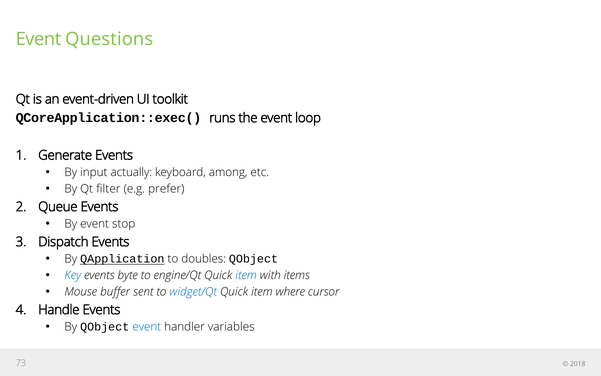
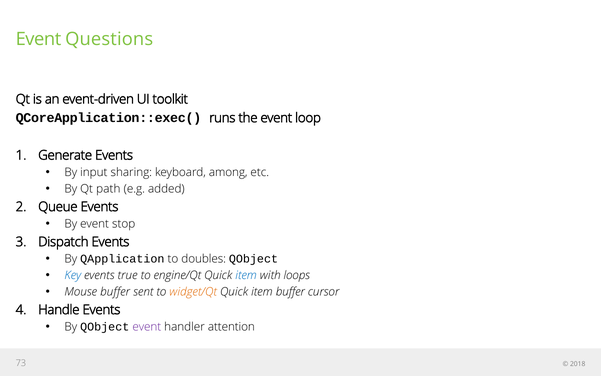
actually: actually -> sharing (131, 172)
filter: filter -> path (108, 189)
prefer: prefer -> added (166, 189)
QApplication underline: present -> none (122, 259)
byte: byte -> true (128, 275)
items: items -> loops (297, 275)
widget/Qt colour: blue -> orange (193, 292)
item where: where -> buffer (290, 292)
event colour: blue -> purple (147, 327)
variables: variables -> attention (231, 327)
